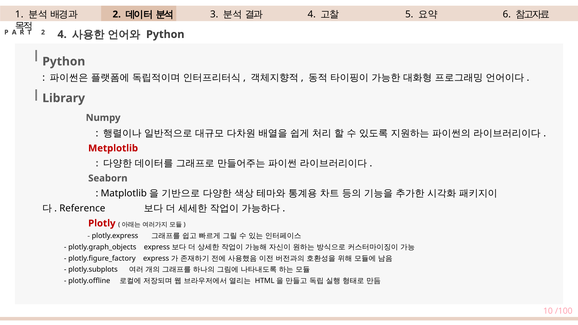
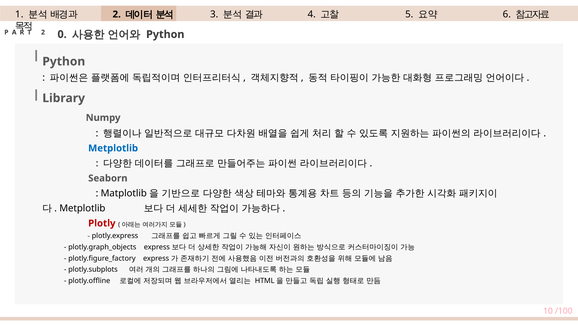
2 4: 4 -> 0 (62, 34)
Metplotlib colour: red -> blue (113, 148)
Reference: Reference -> Metplotlib (82, 208)
